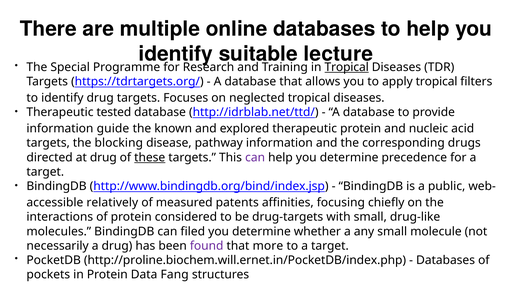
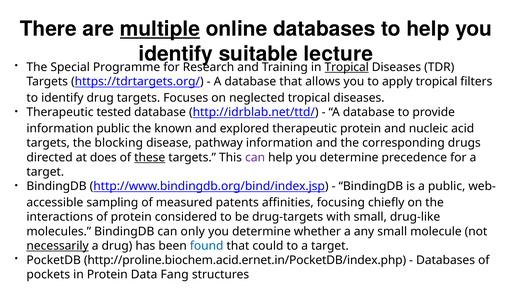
multiple underline: none -> present (160, 29)
information guide: guide -> public (113, 129)
at drug: drug -> does (103, 157)
relatively: relatively -> sampling (112, 203)
filed: filed -> only (193, 231)
necessarily underline: none -> present (58, 246)
found colour: purple -> blue (207, 246)
more: more -> could (268, 246)
http://proline.biochem.will.ernet.in/PocketDB/index.php: http://proline.biochem.will.ernet.in/PocketDB/index.php -> http://proline.biochem.acid.ernet.in/PocketDB/index.php (245, 260)
